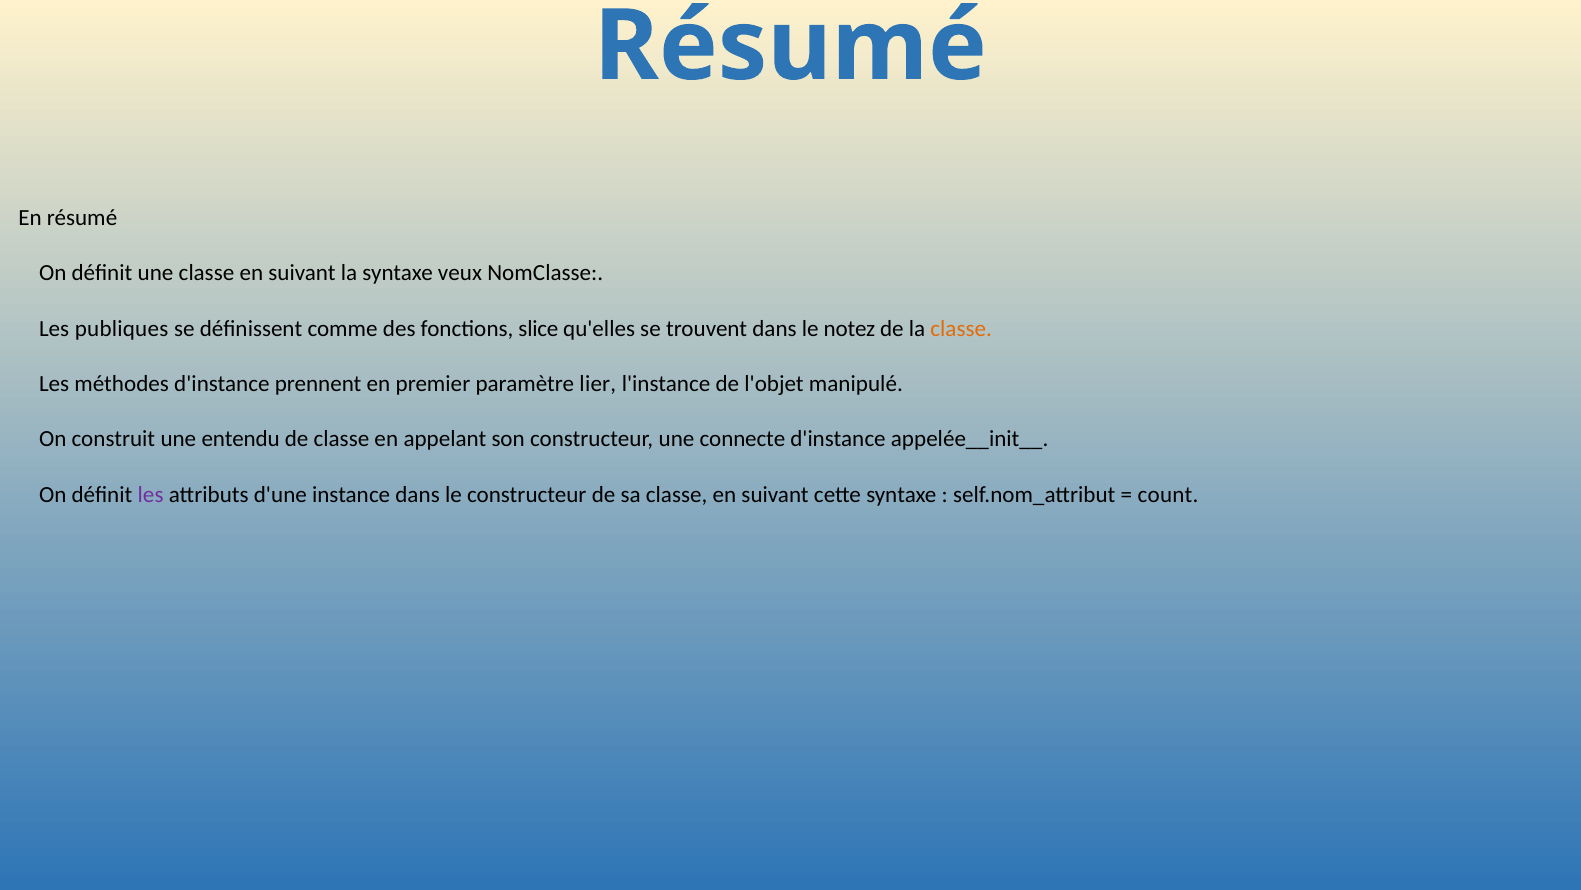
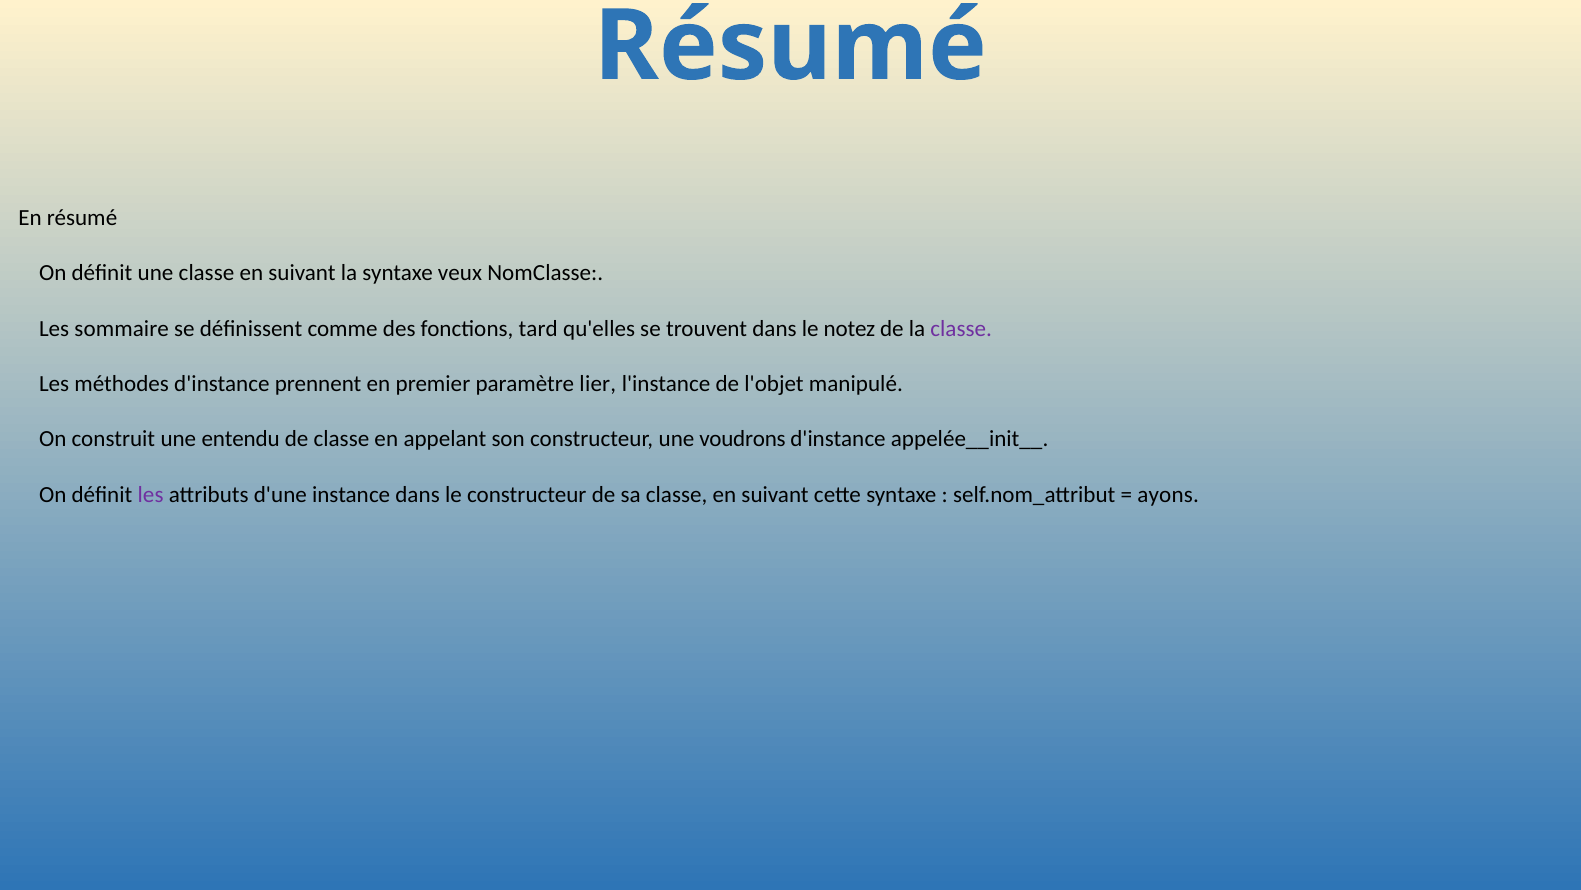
publiques: publiques -> sommaire (122, 328)
slice: slice -> tard (538, 328)
classe colour: orange -> purple (961, 328)
connecte: connecte -> voudrons (742, 439)
count: count -> ayons (1168, 494)
